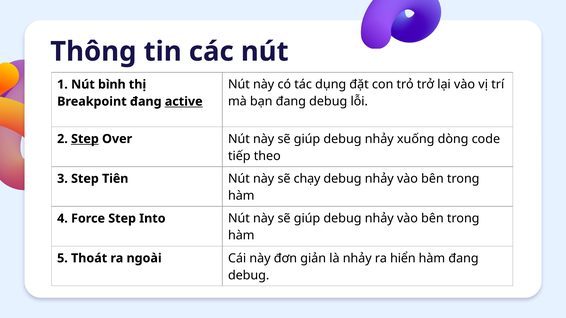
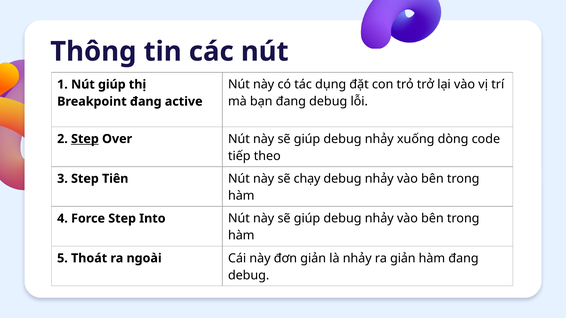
Nút bình: bình -> giúp (112, 85)
active underline: present -> none (184, 102)
ra hiển: hiển -> giản (403, 259)
